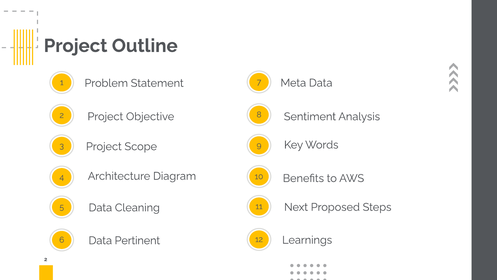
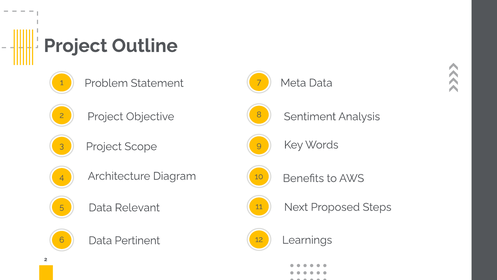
Cleaning: Cleaning -> Relevant (137, 207)
